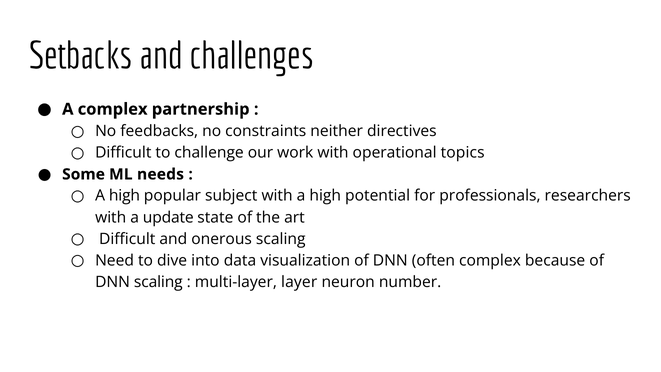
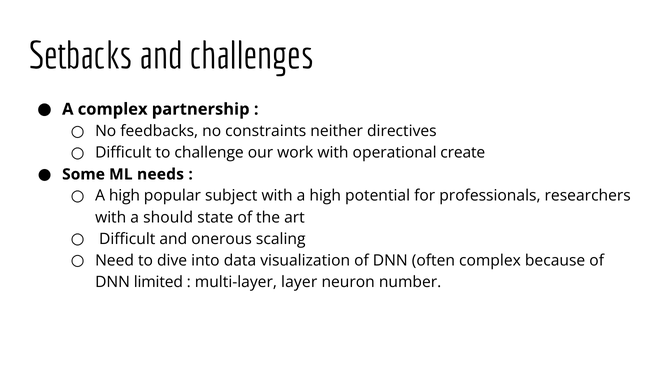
topics: topics -> create (463, 153)
update: update -> should (168, 217)
DNN scaling: scaling -> limited (158, 282)
